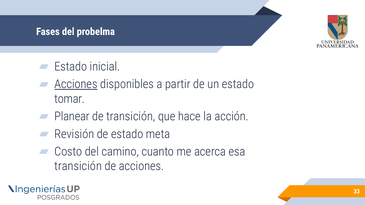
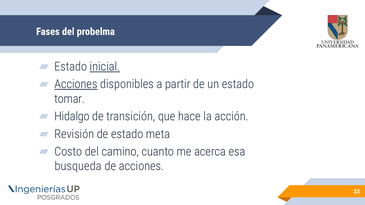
inicial underline: none -> present (105, 67)
Planear: Planear -> Hidalgo (72, 117)
transición: transición -> busqueda (78, 166)
